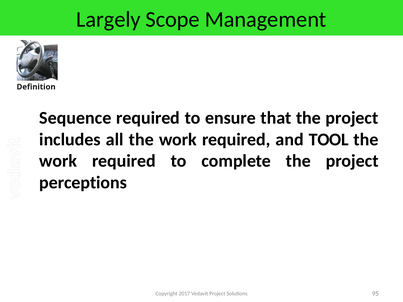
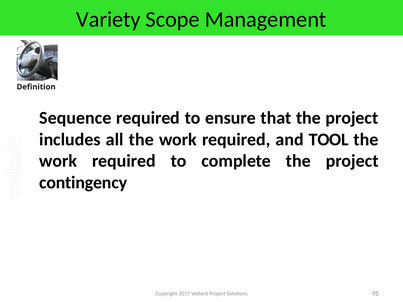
Largely: Largely -> Variety (108, 19)
perceptions: perceptions -> contingency (83, 183)
